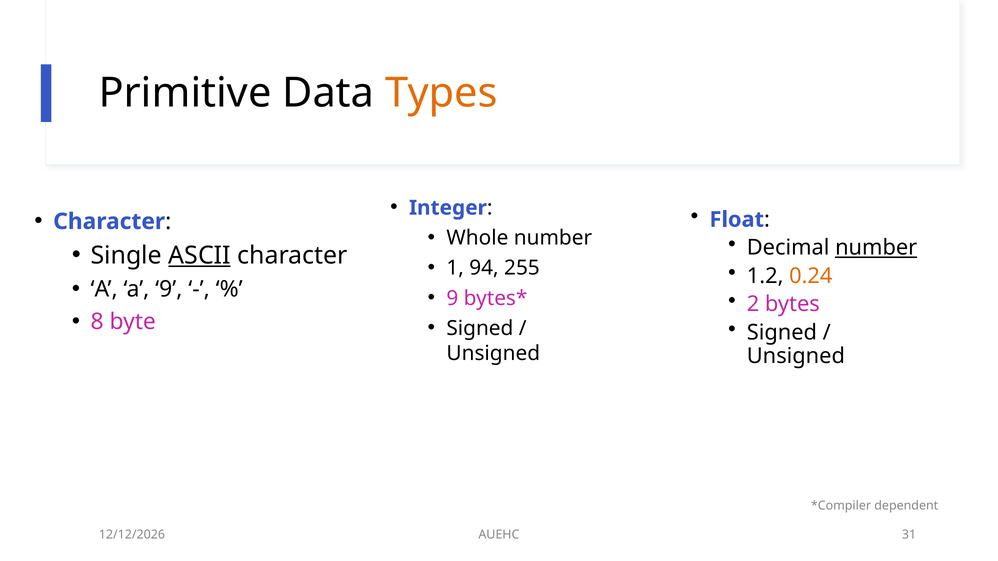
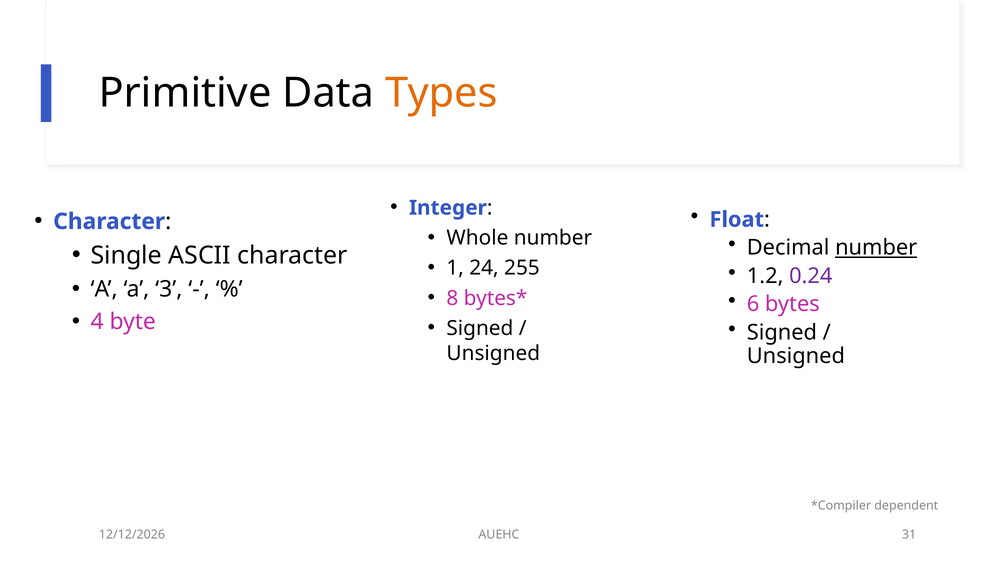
ASCII underline: present -> none (200, 256)
94: 94 -> 24 (484, 268)
0.24 colour: orange -> purple (811, 276)
a 9: 9 -> 3 (169, 289)
9: 9 -> 8 (452, 298)
2: 2 -> 6 (753, 304)
8: 8 -> 4 (97, 322)
